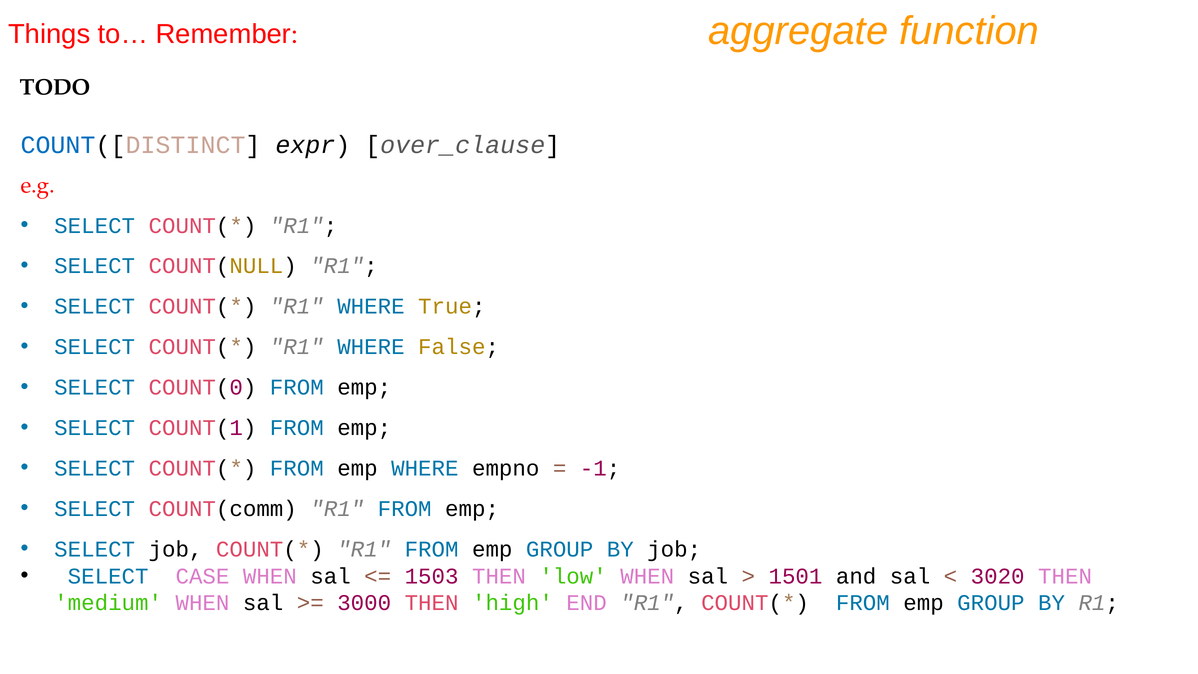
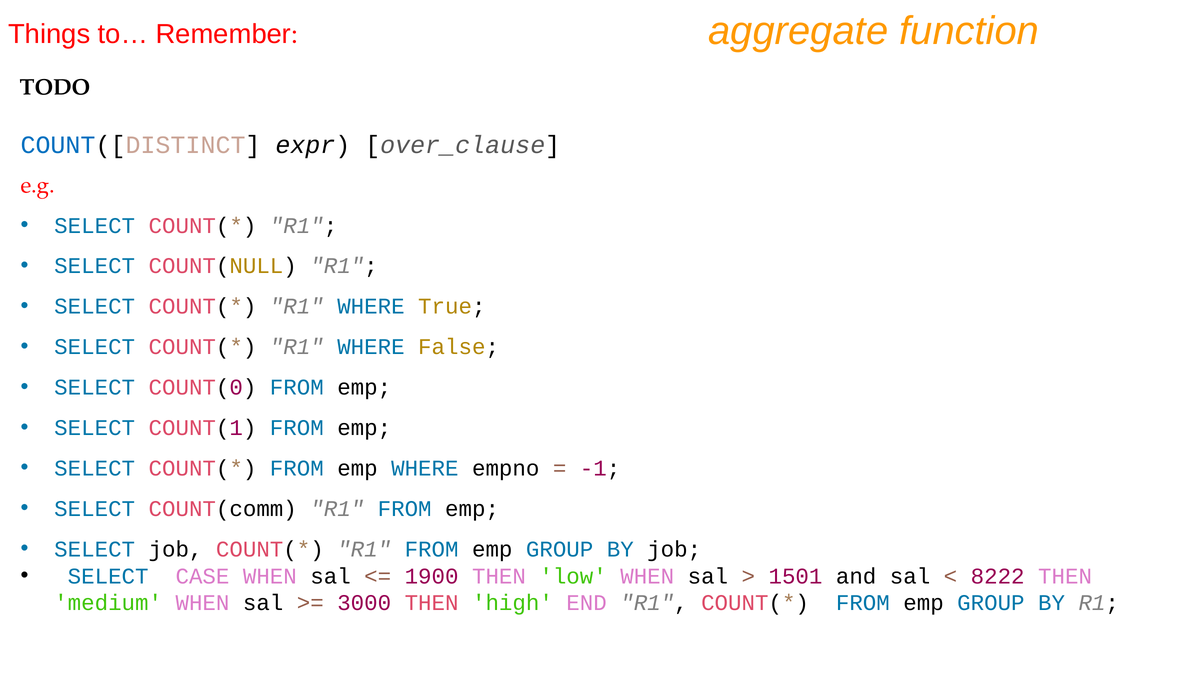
1503: 1503 -> 1900 (432, 576)
3020: 3020 -> 8222 (998, 576)
